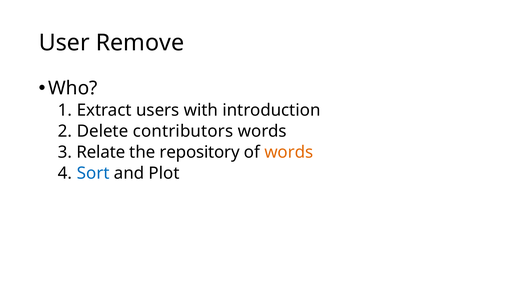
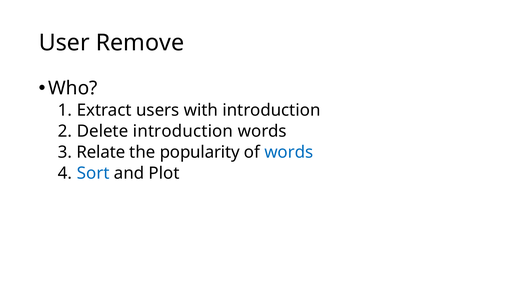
Delete contributors: contributors -> introduction (183, 131)
repository: repository -> popularity (200, 152)
words colour: orange -> blue (289, 152)
